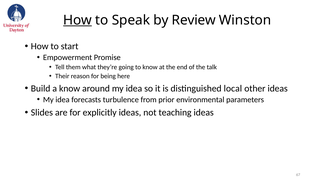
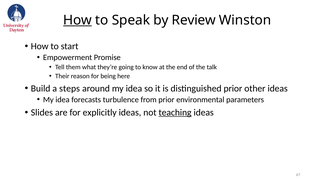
a know: know -> steps (70, 88)
distinguished local: local -> prior (233, 88)
teaching underline: none -> present (175, 112)
